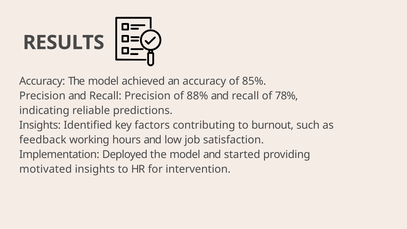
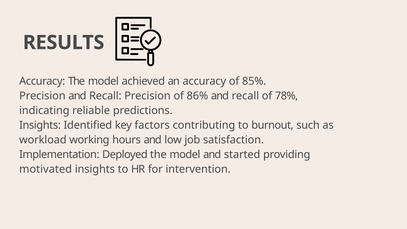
88%: 88% -> 86% (197, 96)
feedback: feedback -> workload (43, 140)
